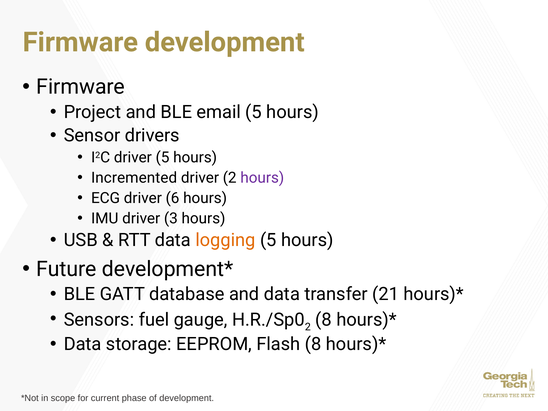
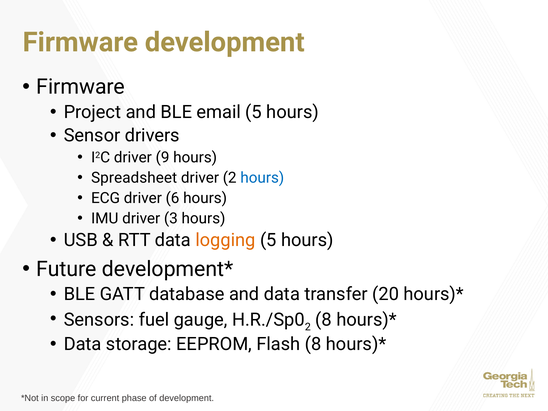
driver 5: 5 -> 9 (163, 158)
Incremented: Incremented -> Spreadsheet (134, 178)
hours colour: purple -> blue (262, 178)
21: 21 -> 20 (386, 294)
